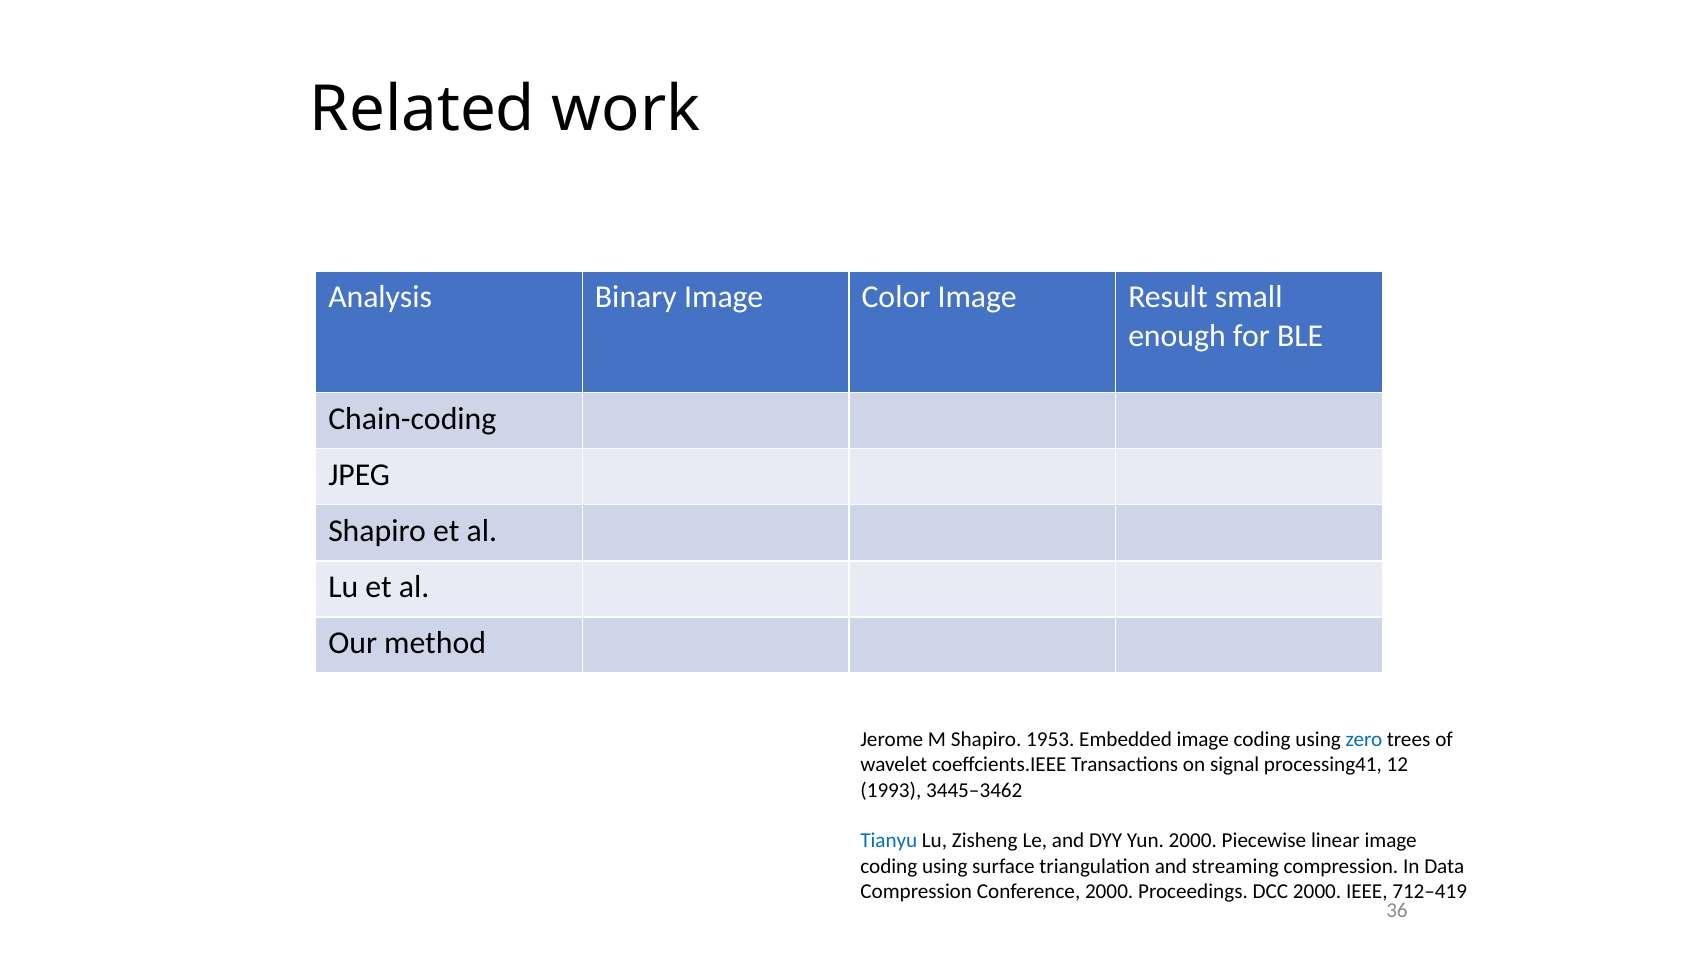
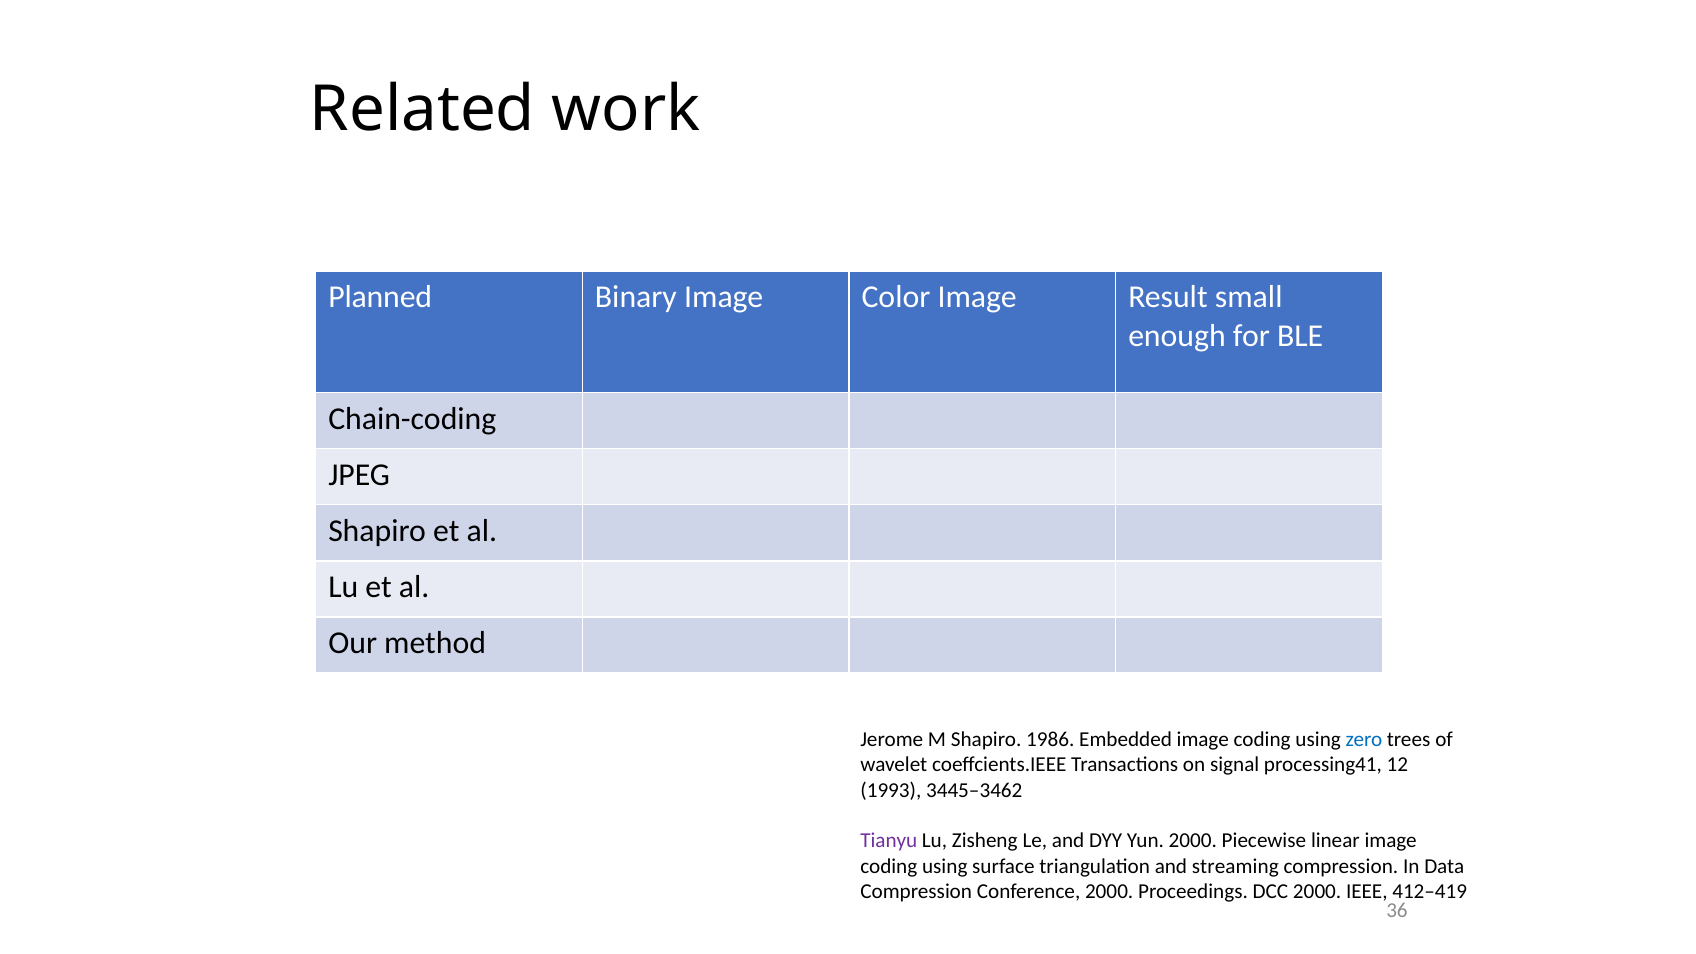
Analysis: Analysis -> Planned (380, 297)
1953: 1953 -> 1986 (1050, 739)
Tianyu colour: blue -> purple (889, 841)
712–419: 712–419 -> 412–419 (1430, 892)
